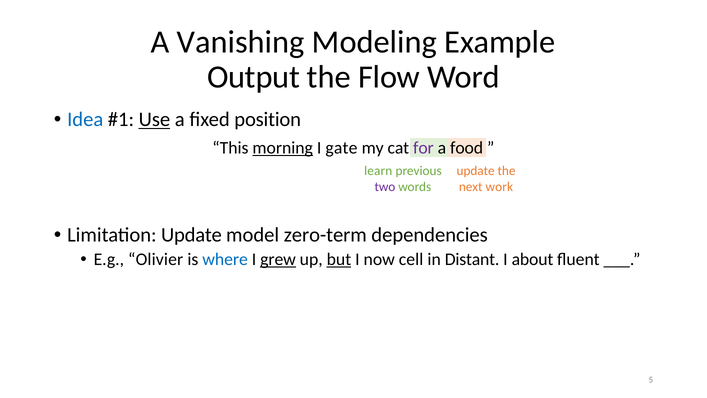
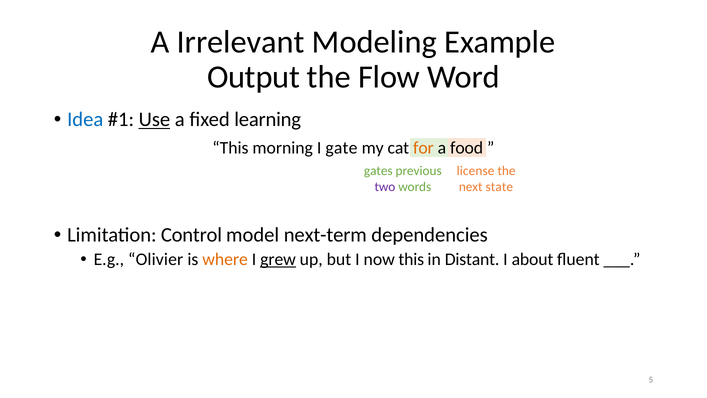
Vanishing: Vanishing -> Irrelevant (241, 42)
position: position -> learning (268, 120)
morning underline: present -> none (283, 148)
for colour: purple -> orange (423, 148)
learn: learn -> gates (378, 171)
update: update -> license (476, 171)
work: work -> state (499, 186)
Limitation Update: Update -> Control (191, 235)
zero-term: zero-term -> next-term (325, 235)
where colour: blue -> orange (225, 259)
but underline: present -> none (339, 259)
now cell: cell -> this (411, 259)
